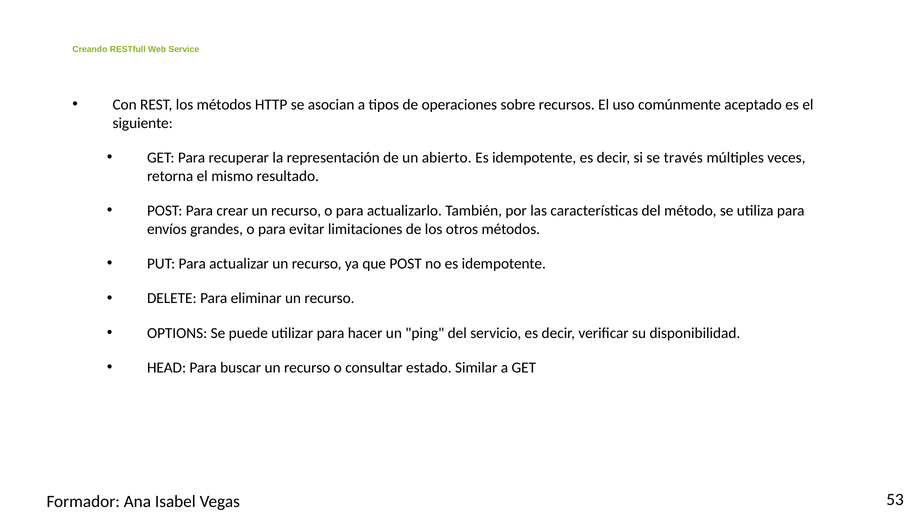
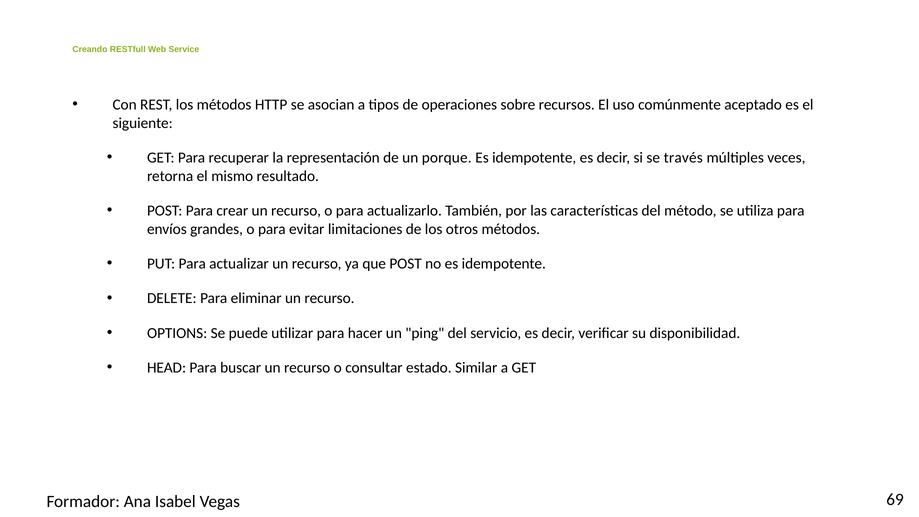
abierto: abierto -> porque (447, 158)
53: 53 -> 69 (895, 500)
